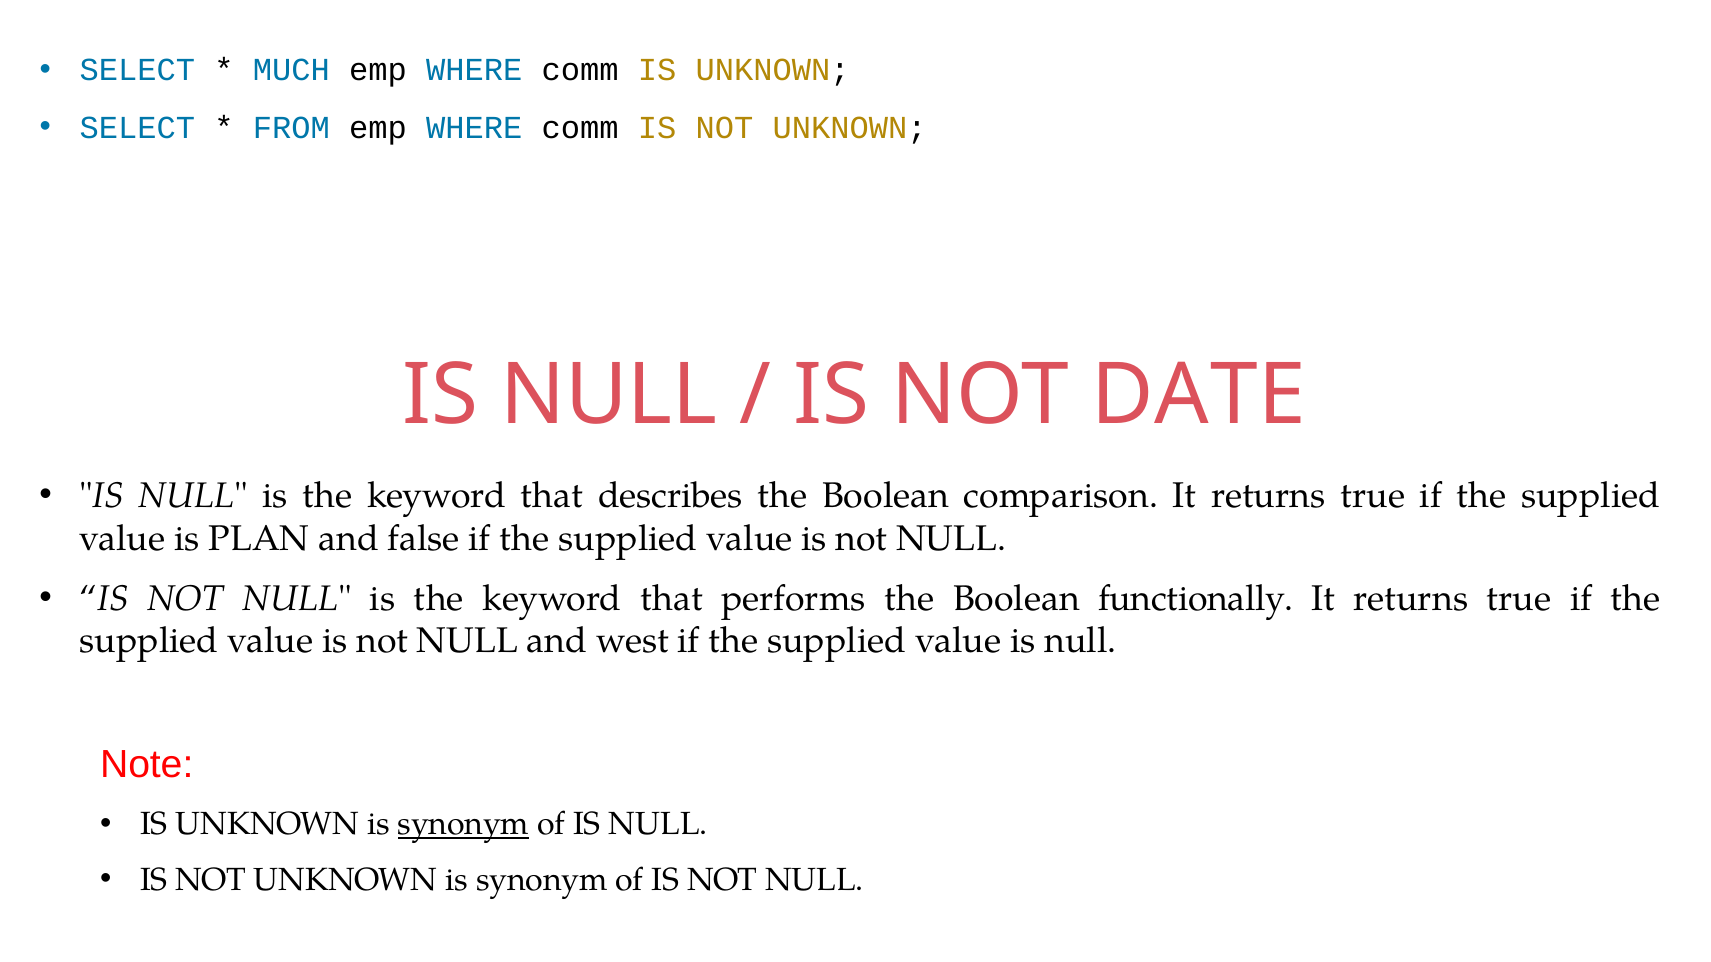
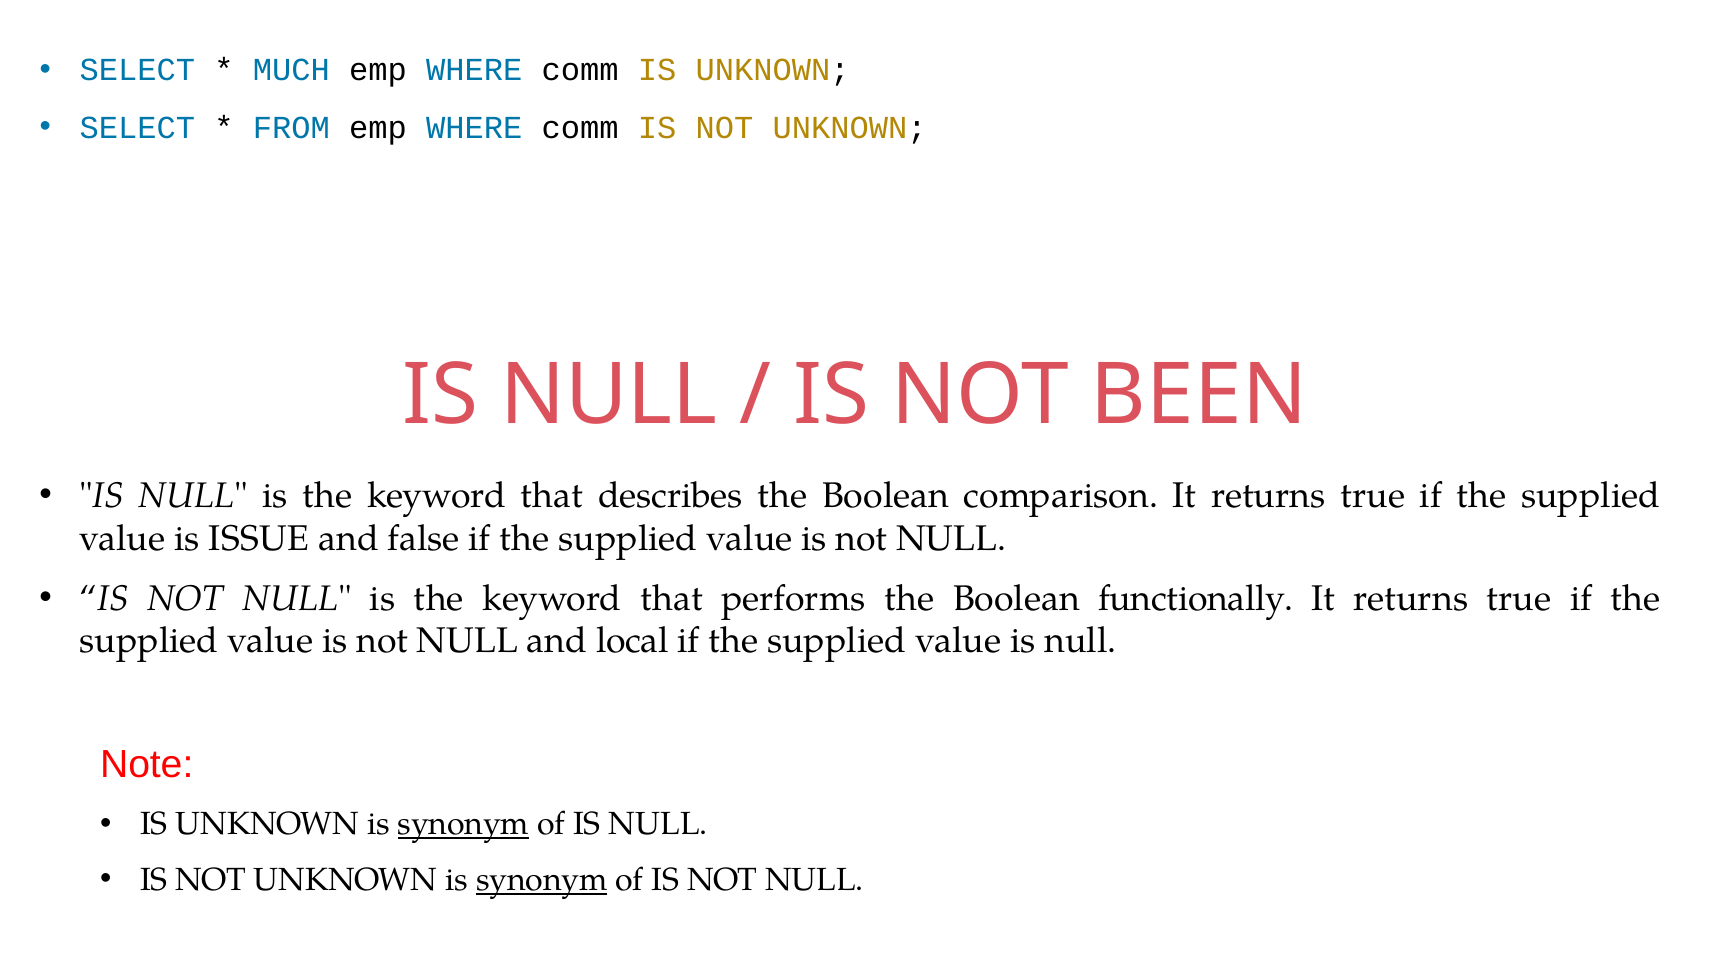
DATE: DATE -> BEEN (1199, 395)
PLAN: PLAN -> ISSUE (259, 539)
west: west -> local (632, 642)
synonym underline: none -> present (542, 880)
